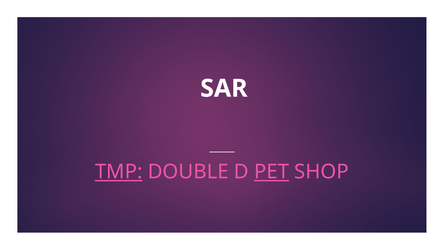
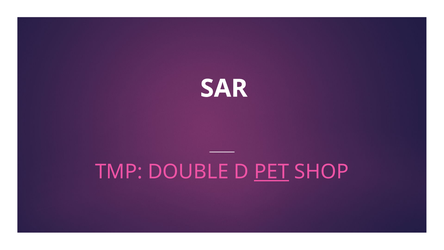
TMP underline: present -> none (119, 172)
